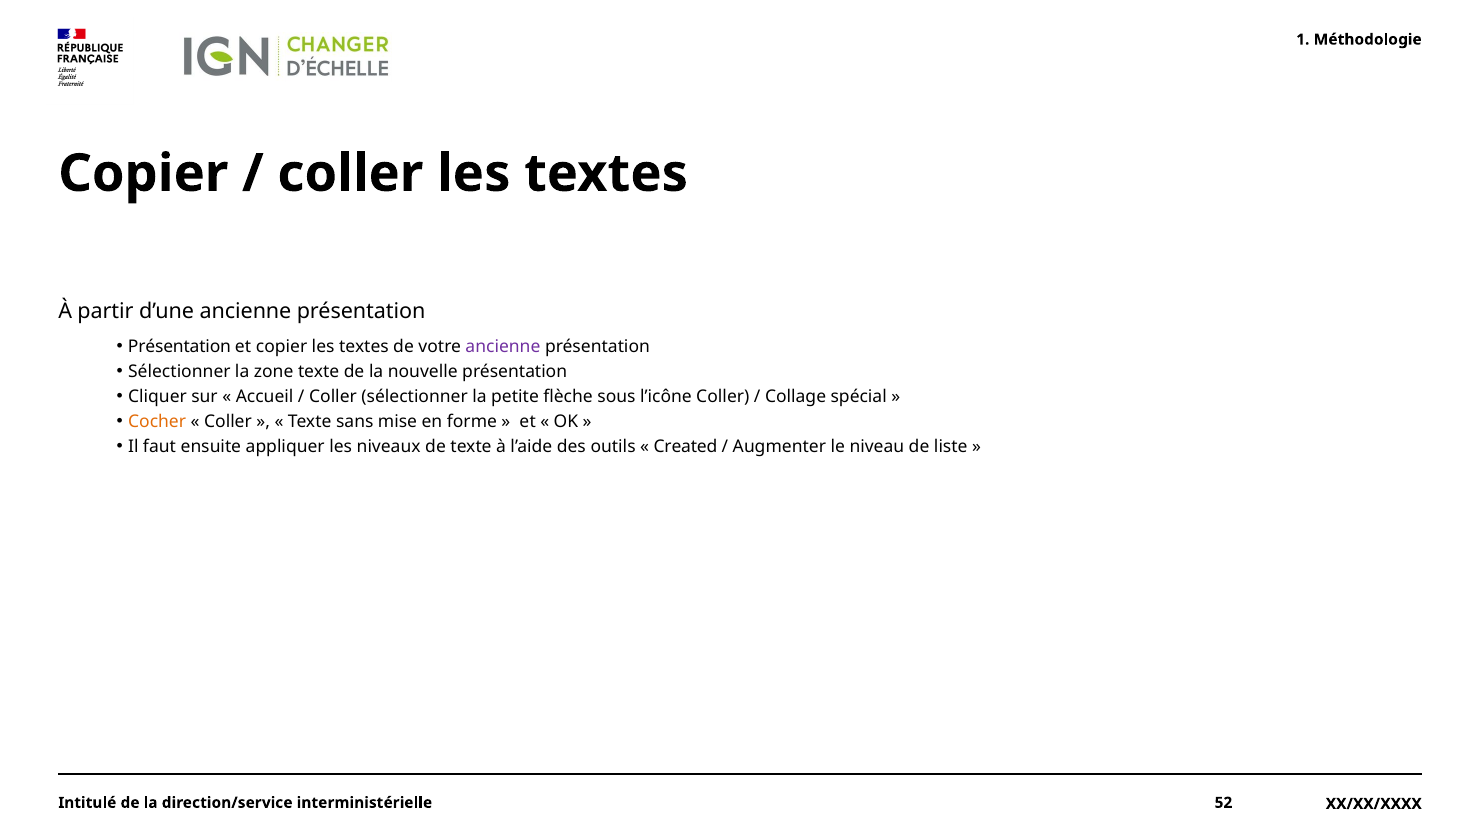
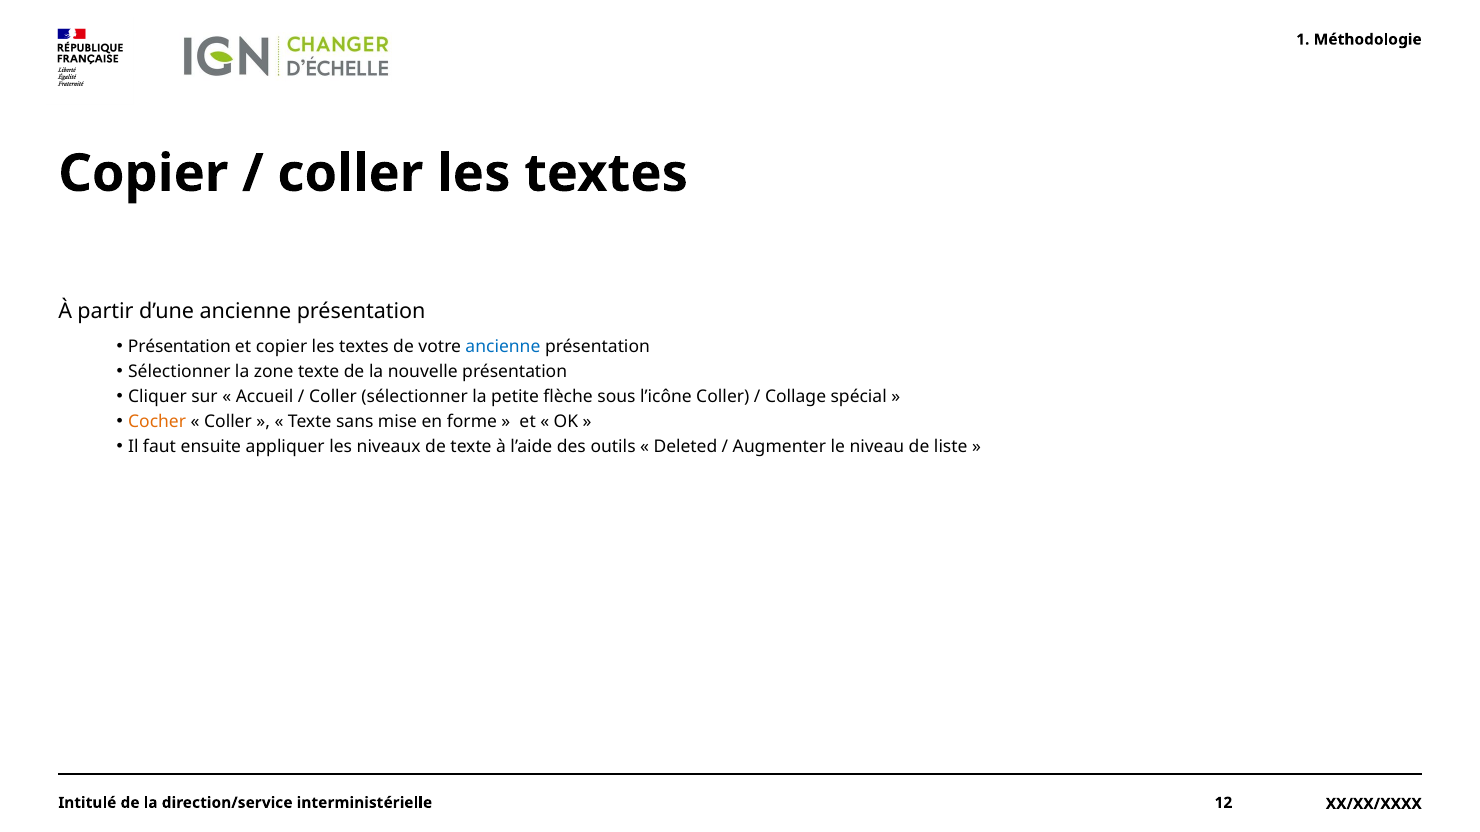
ancienne colour: purple -> blue (503, 347)
Created: Created -> Deleted (685, 447)
52: 52 -> 12 (1223, 803)
